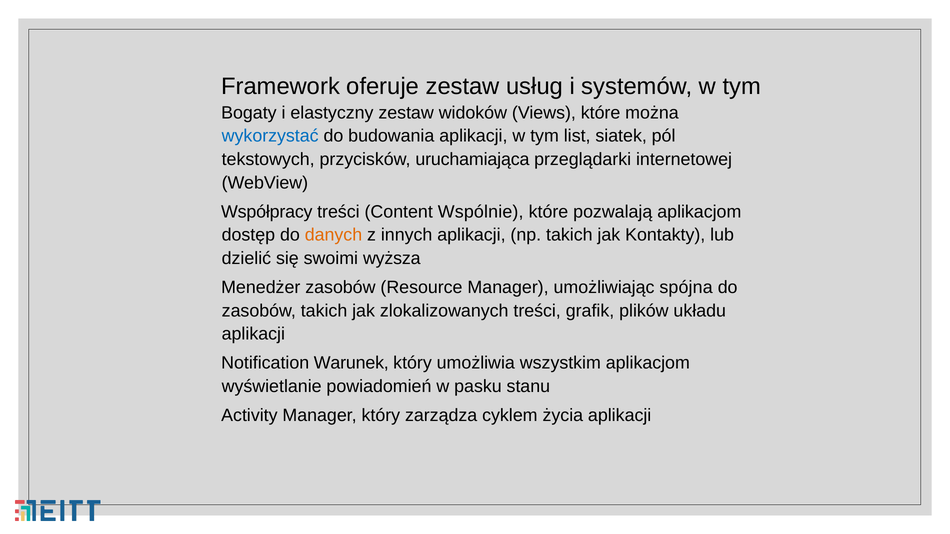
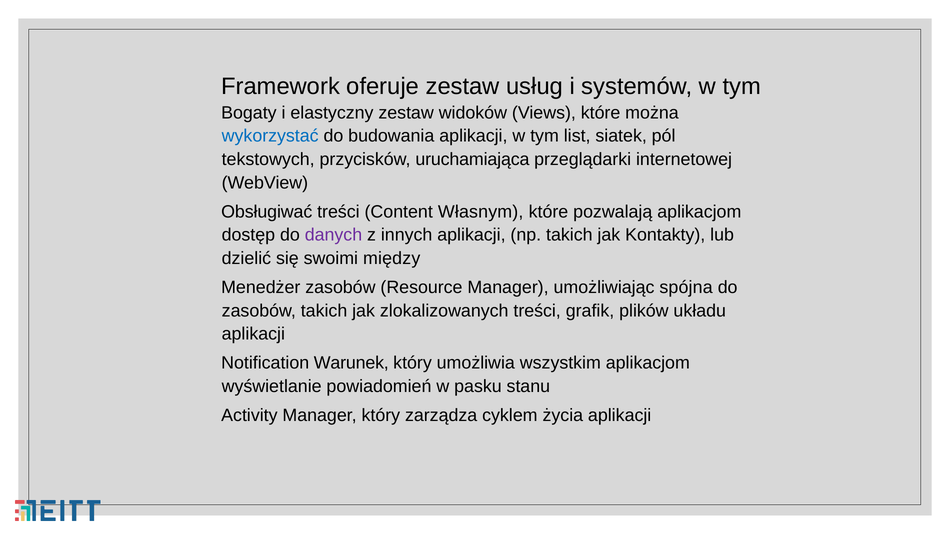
Współpracy: Współpracy -> Obsługiwać (267, 212)
Wspólnie: Wspólnie -> Własnym (481, 212)
danych colour: orange -> purple (333, 235)
wyższa: wyższa -> między (392, 258)
